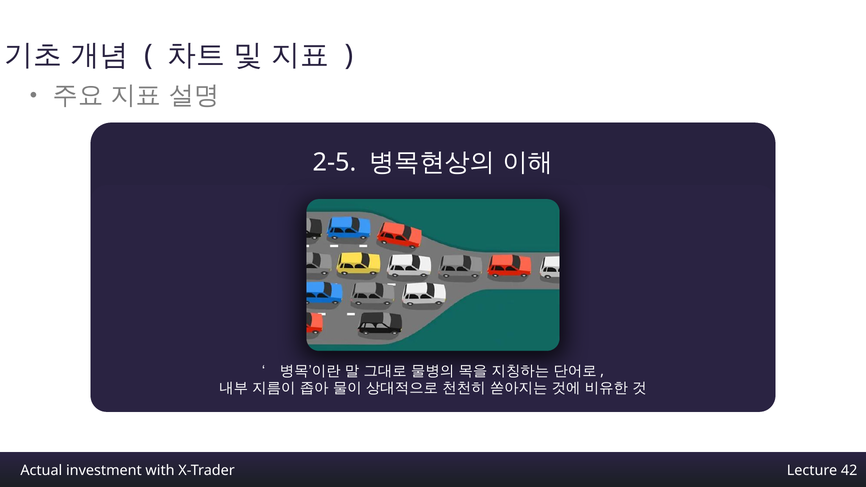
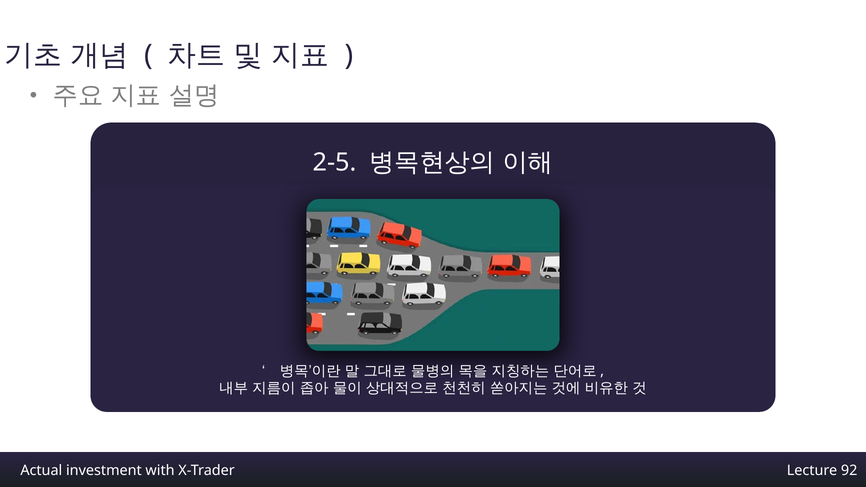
42: 42 -> 92 (849, 470)
